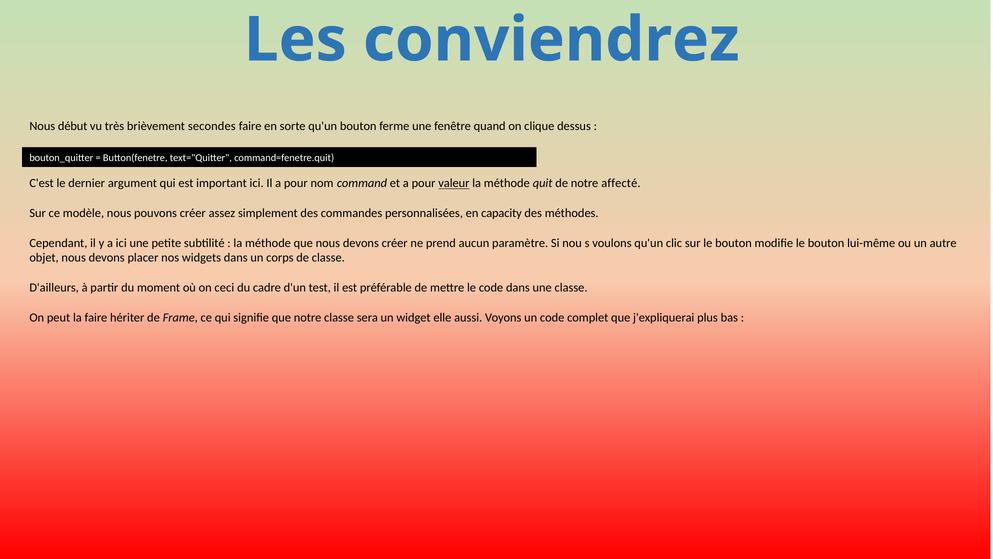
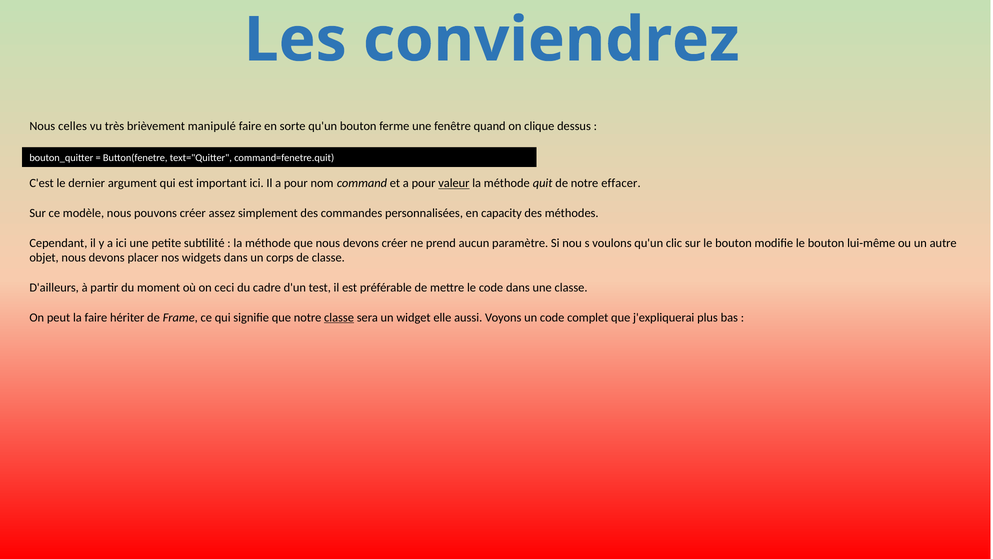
début: début -> celles (73, 126)
secondes: secondes -> manipulé (212, 126)
affecté: affecté -> effacer (621, 183)
classe underline: none -> present (339, 317)
